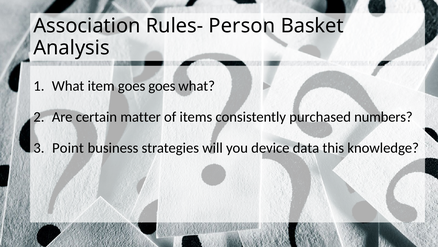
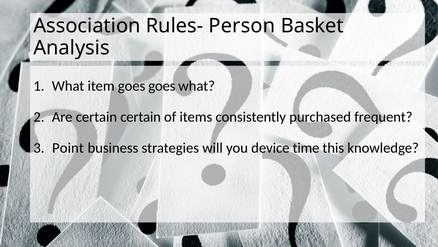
certain matter: matter -> certain (141, 117)
numbers: numbers -> frequent (383, 117)
data: data -> time (306, 148)
